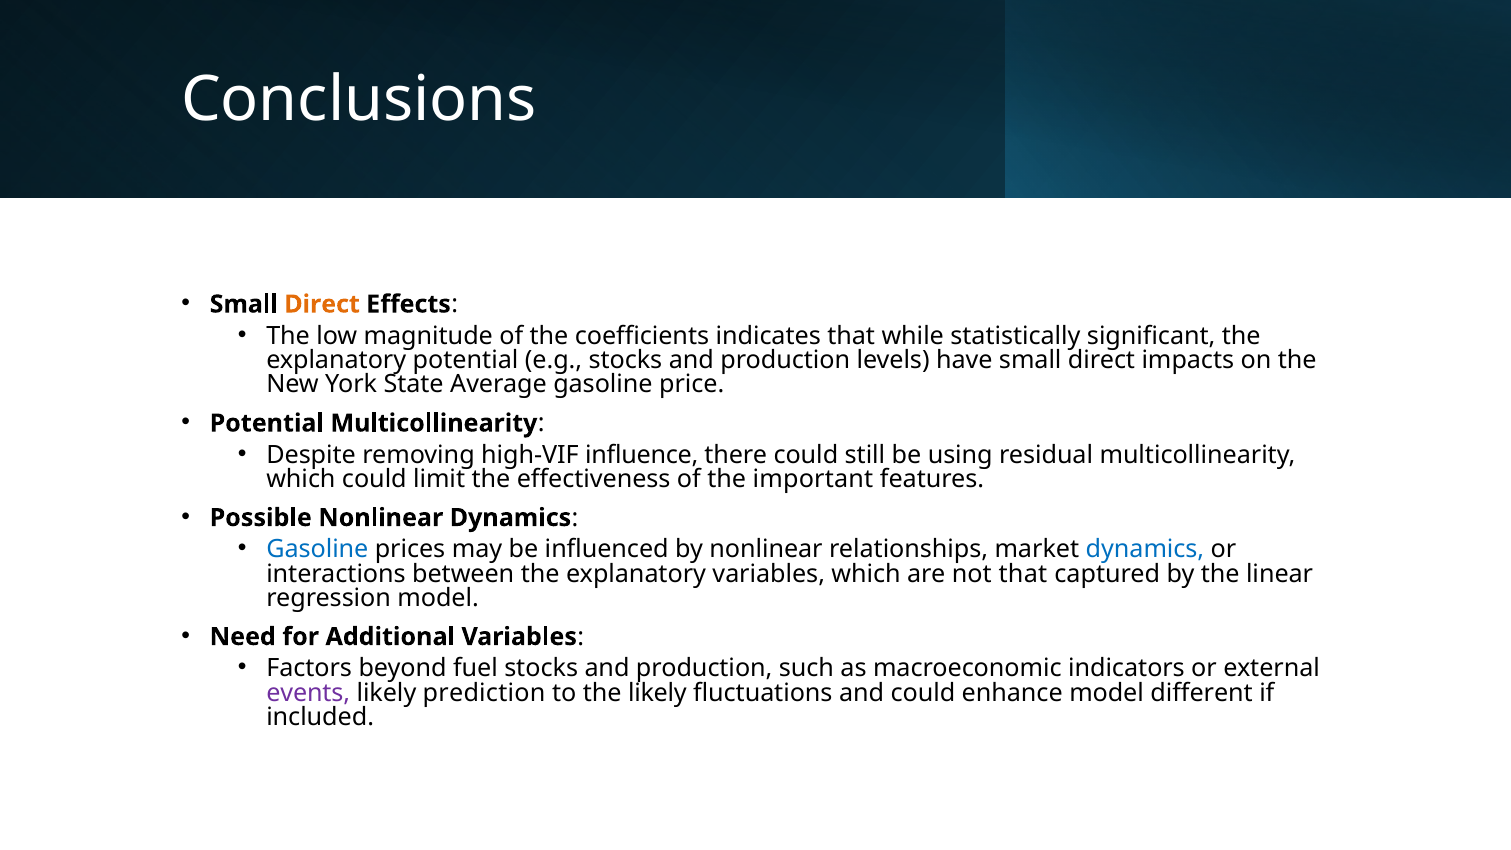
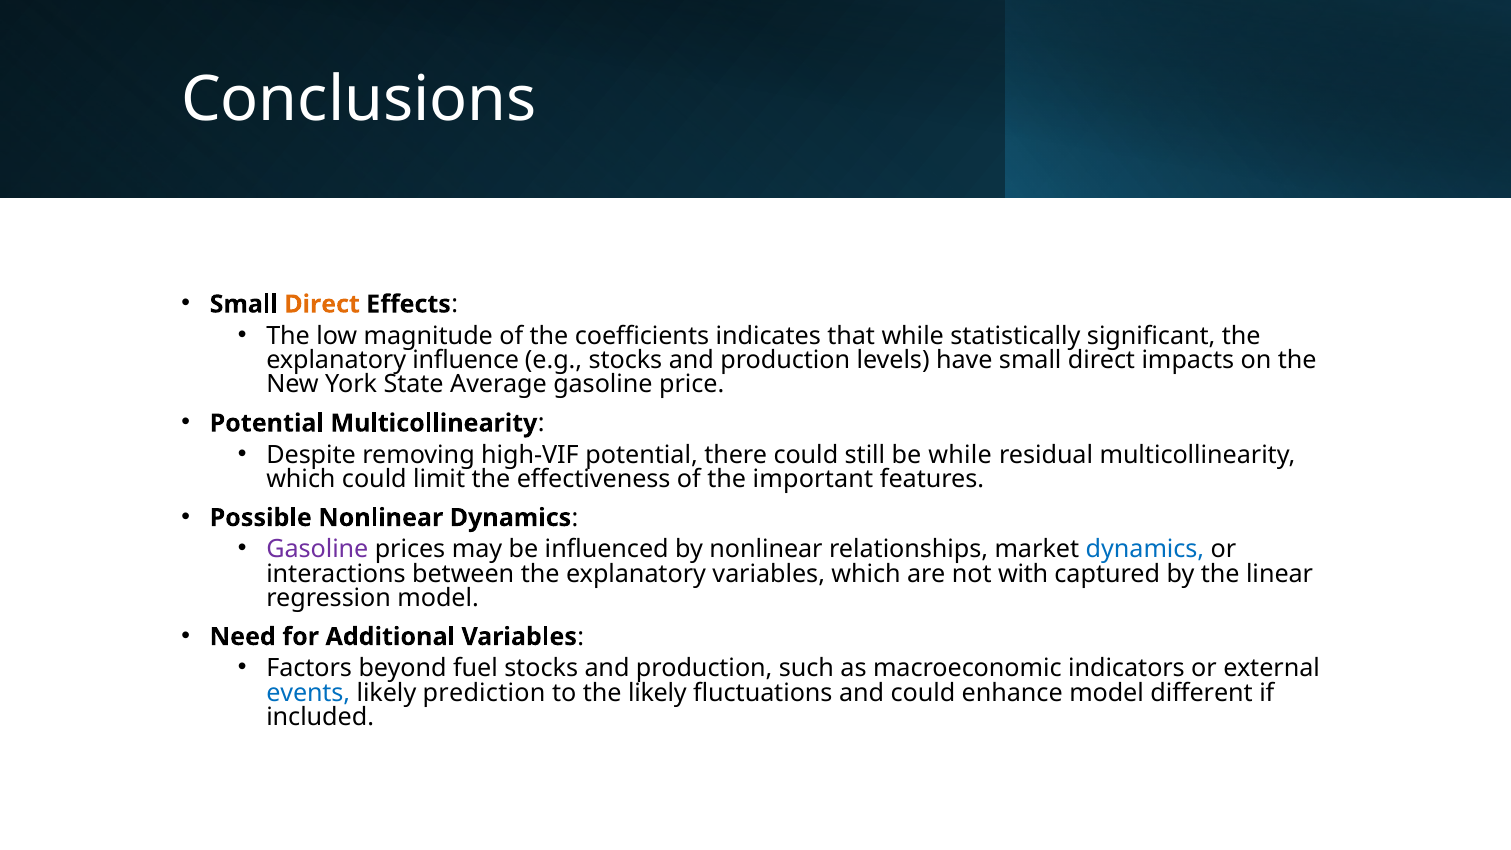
explanatory potential: potential -> influence (466, 360)
high-VIF influence: influence -> potential (642, 455)
be using: using -> while (960, 455)
Gasoline colour: blue -> purple (317, 549)
not that: that -> with (1023, 574)
events colour: purple -> blue (308, 693)
